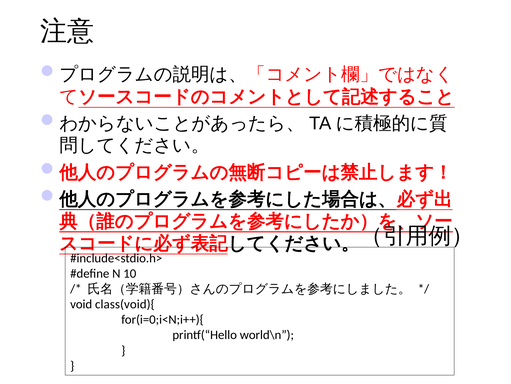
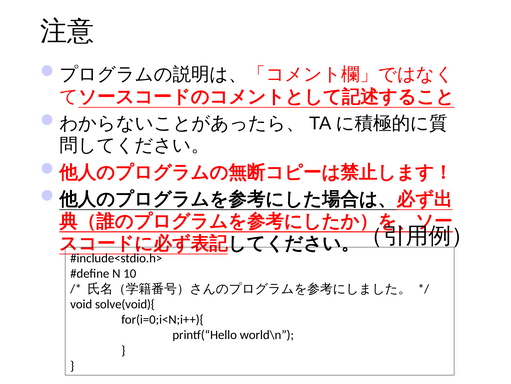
class(void){: class(void){ -> solve(void){ (125, 304)
